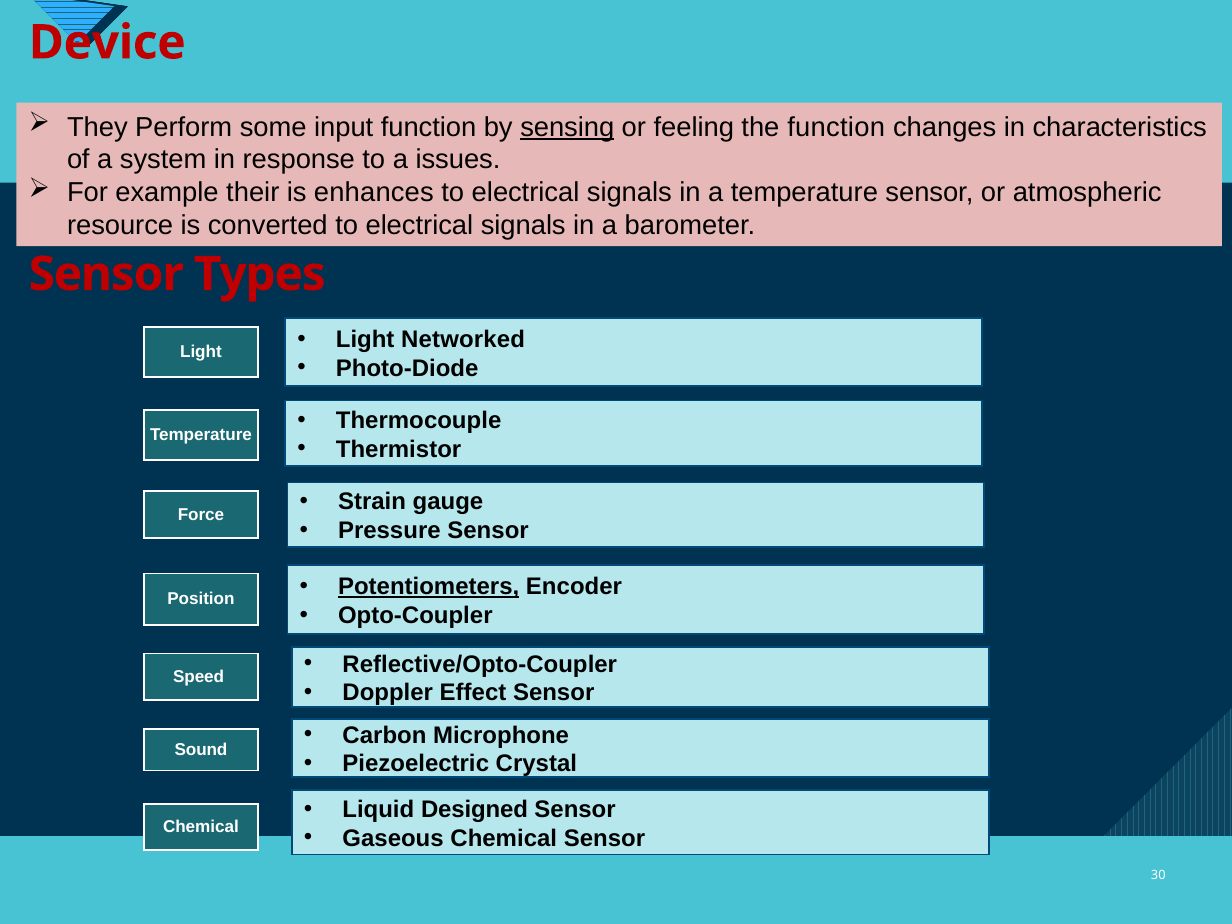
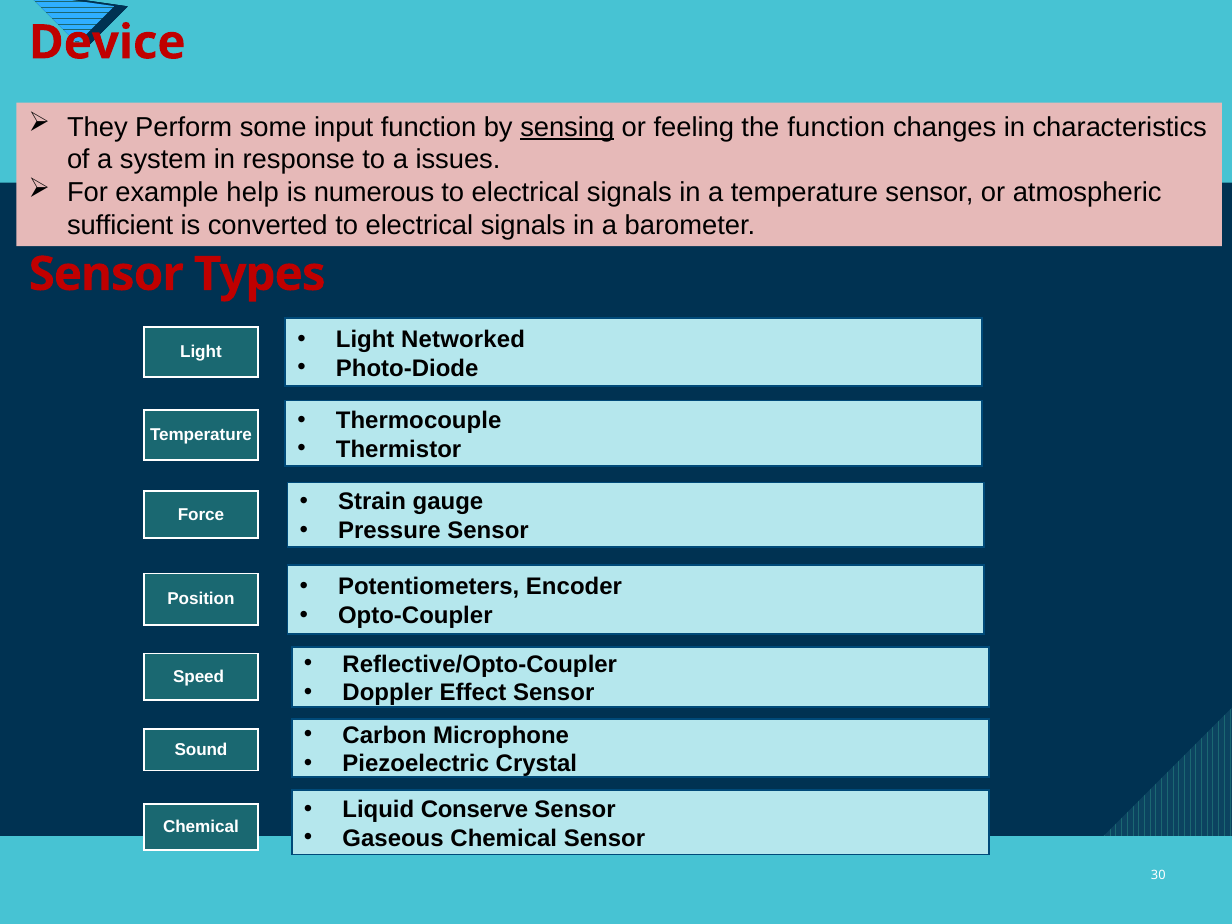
their: their -> help (253, 193)
enhances: enhances -> numerous (374, 193)
resource: resource -> sufficient (120, 226)
Potentiometers underline: present -> none (429, 587)
Designed: Designed -> Conserve (475, 809)
